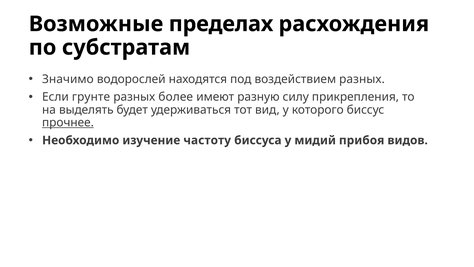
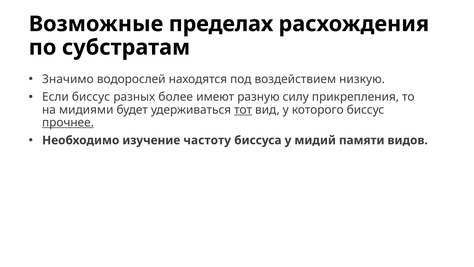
воздействием разных: разных -> низкую (362, 79)
Если грунте: грунте -> биссус (91, 97)
выделять: выделять -> мидиями (86, 110)
тот underline: none -> present (243, 110)
прибоя: прибоя -> памяти (362, 140)
